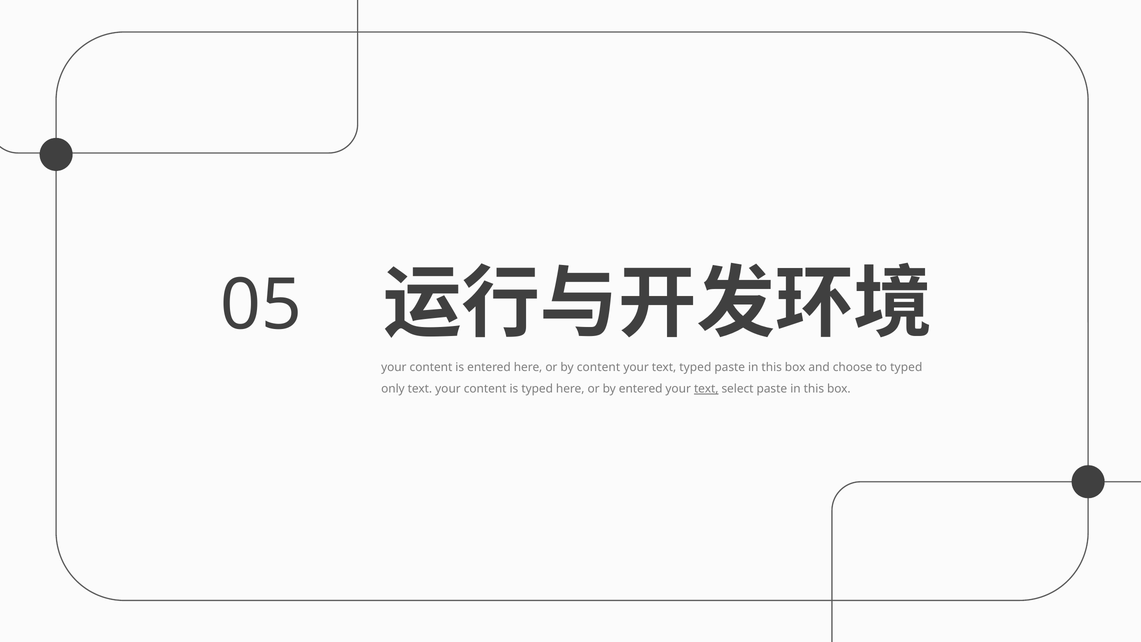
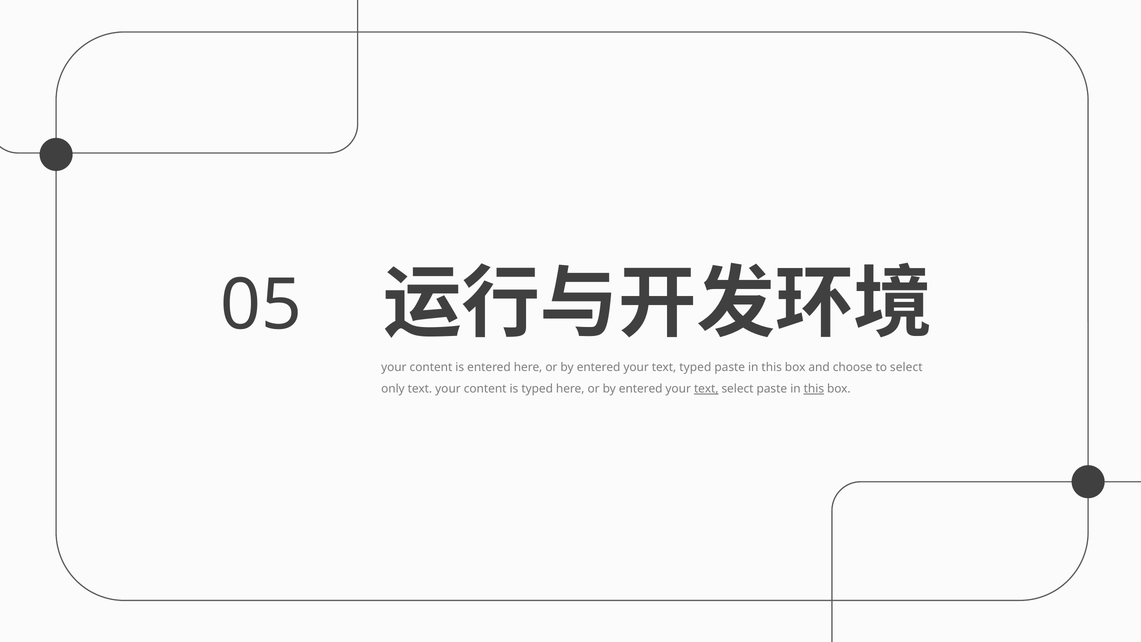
content: content -> entered (599, 367)
to typed: typed -> select (906, 367)
this underline: none -> present (814, 389)
